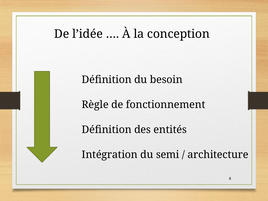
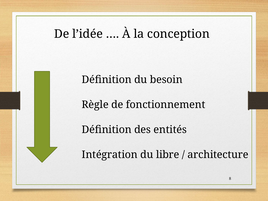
semi: semi -> libre (168, 155)
